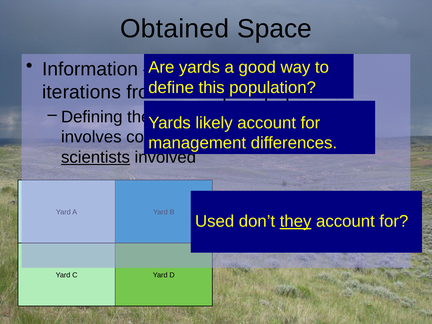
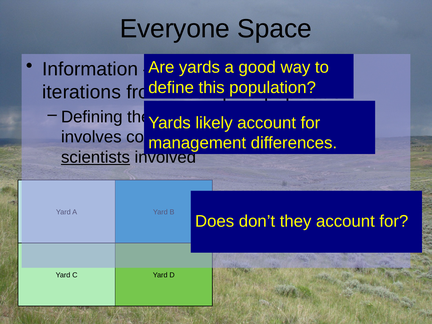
Obtained: Obtained -> Everyone (175, 29)
Used: Used -> Does (215, 221)
they underline: present -> none (296, 221)
